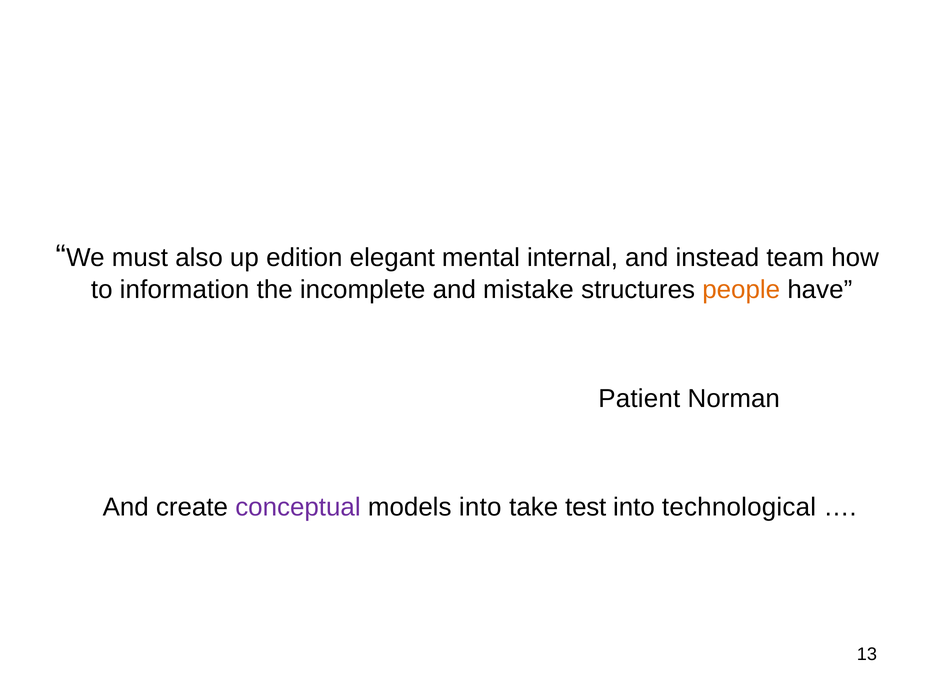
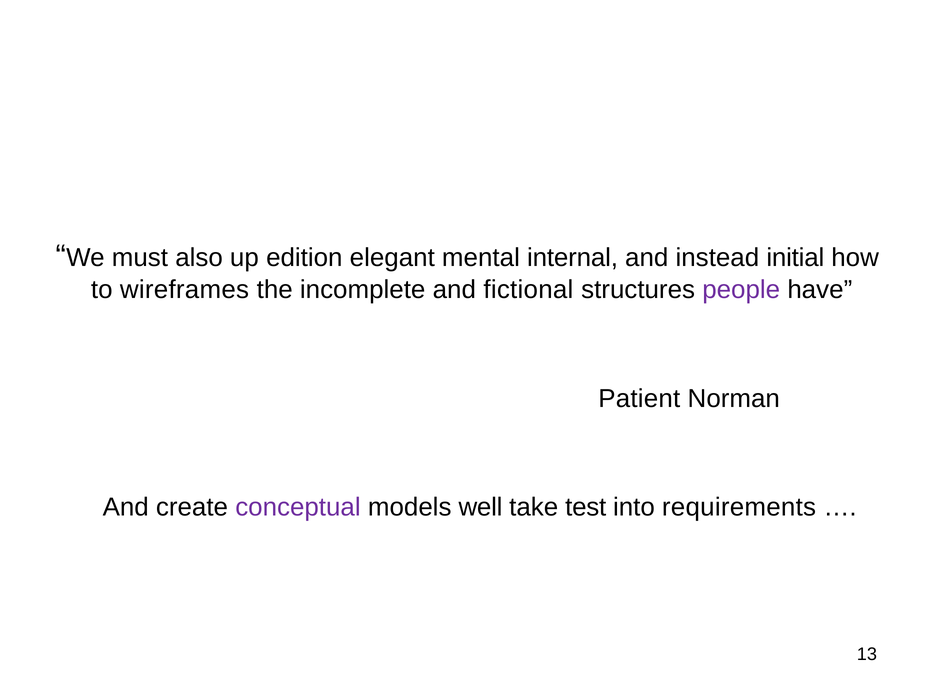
team: team -> initial (795, 257)
information: information -> wireframes (184, 289)
mistake: mistake -> fictional (528, 289)
people colour: orange -> purple (741, 289)
models into: into -> well (480, 507)
technological: technological -> requirements (739, 507)
